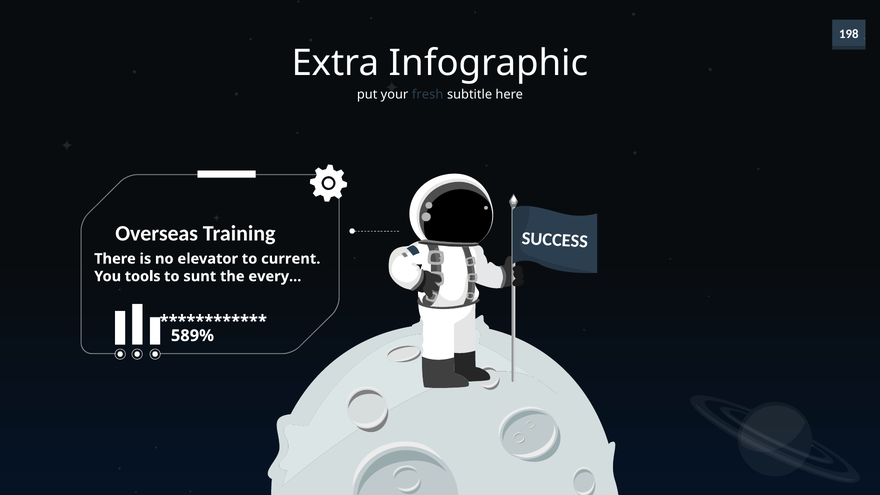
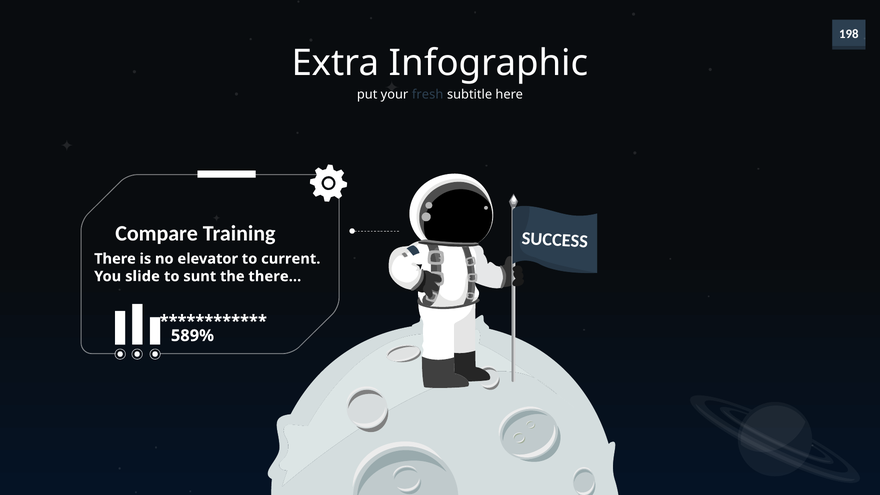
Overseas: Overseas -> Compare (157, 233)
tools: tools -> slide (143, 276)
the every: every -> there (275, 276)
